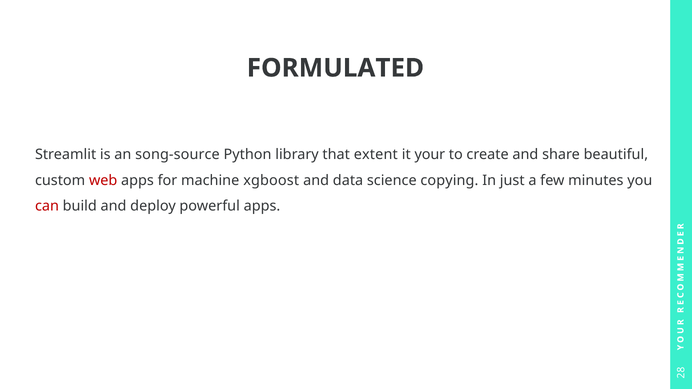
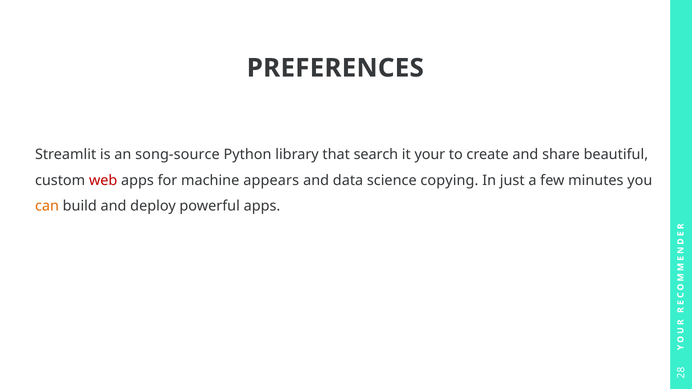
FORMULATED: FORMULATED -> PREFERENCES (335, 68)
extent: extent -> search (376, 154)
xgboost: xgboost -> appears (271, 180)
can colour: red -> orange (47, 206)
